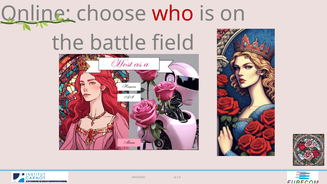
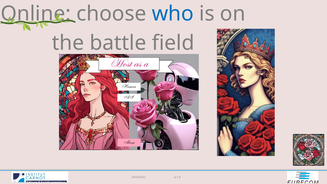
who colour: red -> blue (173, 14)
